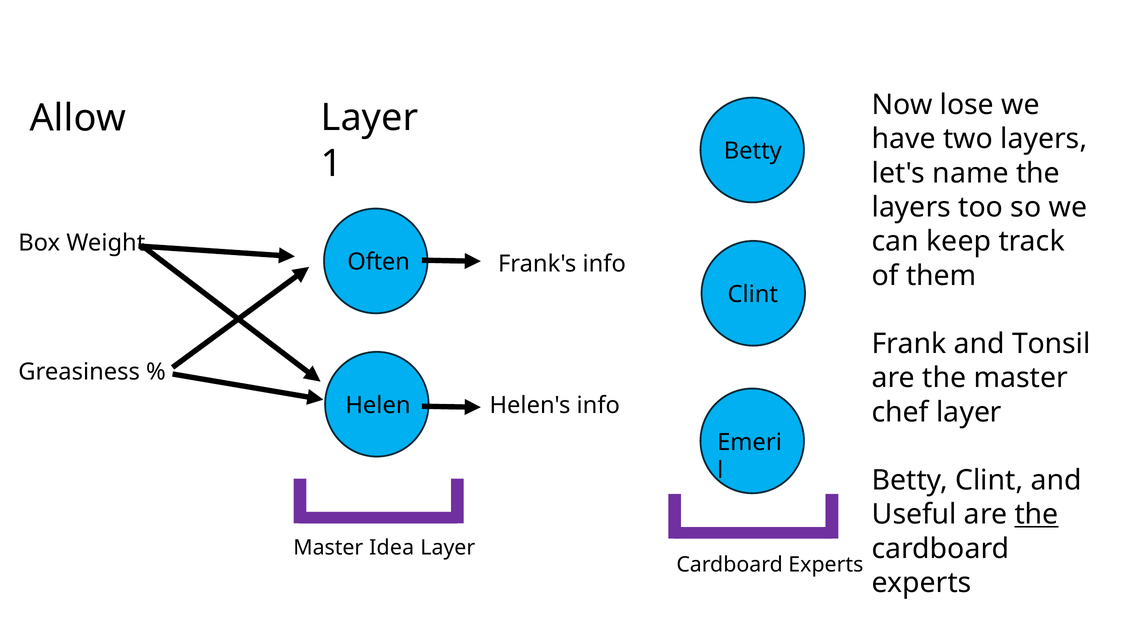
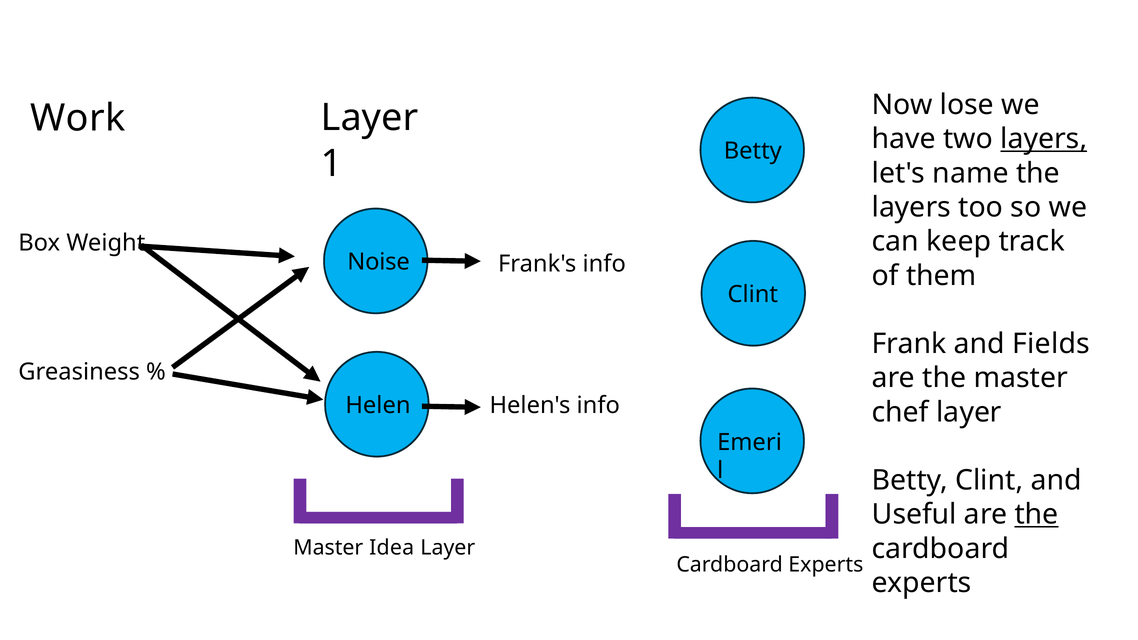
Allow: Allow -> Work (78, 118)
layers underline: none -> present (1044, 139)
Often: Often -> Noise (379, 262)
Tonsil: Tonsil -> Fields (1051, 344)
